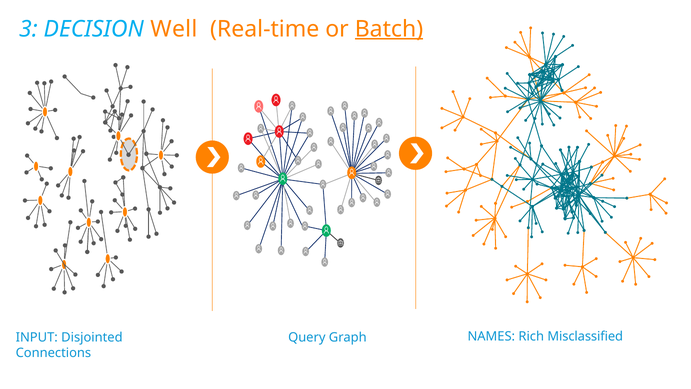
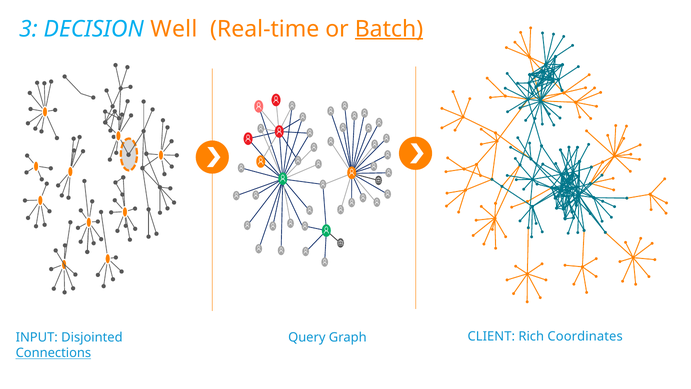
NAMES: NAMES -> CLIENT (491, 336)
Misclassified: Misclassified -> Coordinates (585, 336)
Connections underline: none -> present (53, 353)
